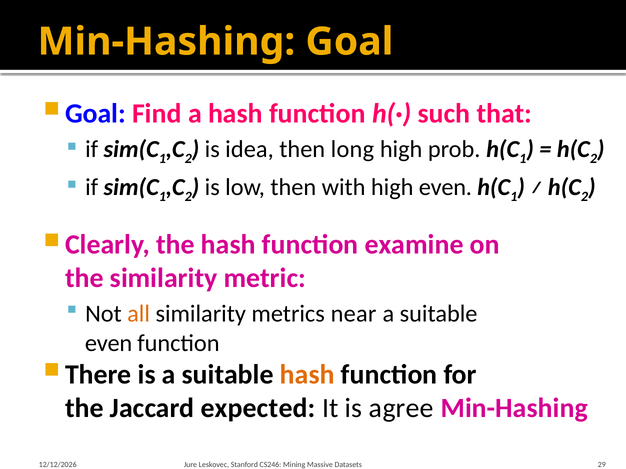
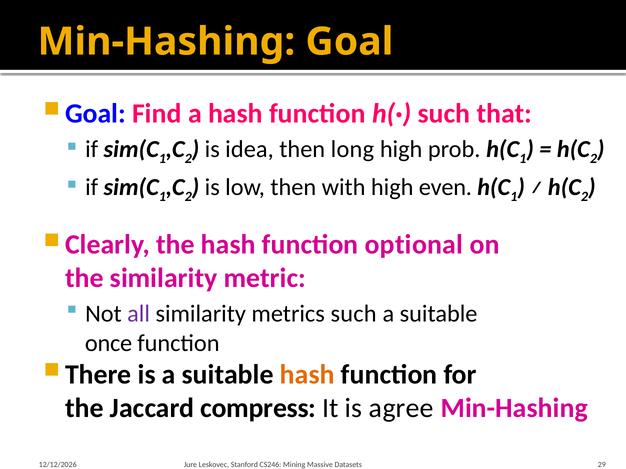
examine: examine -> optional (414, 245)
all colour: orange -> purple (139, 314)
metrics near: near -> such (354, 314)
even: even -> once (109, 343)
expected: expected -> compress (258, 408)
